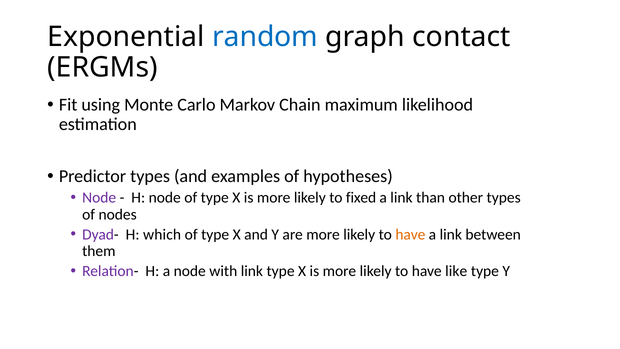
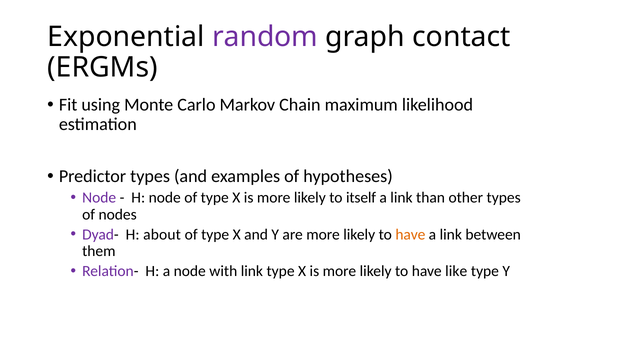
random colour: blue -> purple (265, 37)
fixed: fixed -> itself (361, 198)
which: which -> about (162, 234)
